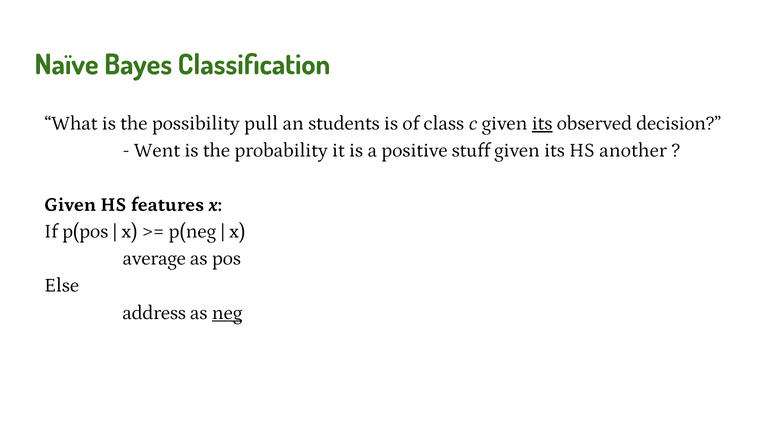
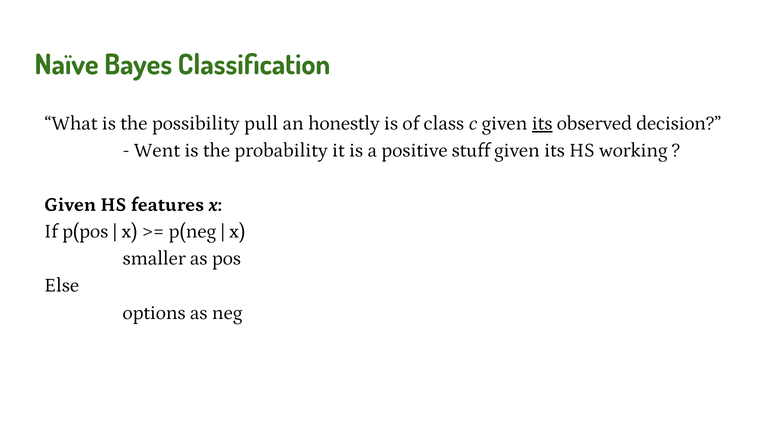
students: students -> honestly (344, 123)
another: another -> working (633, 150)
average: average -> smaller (154, 258)
address: address -> options (154, 312)
neg underline: present -> none (227, 312)
